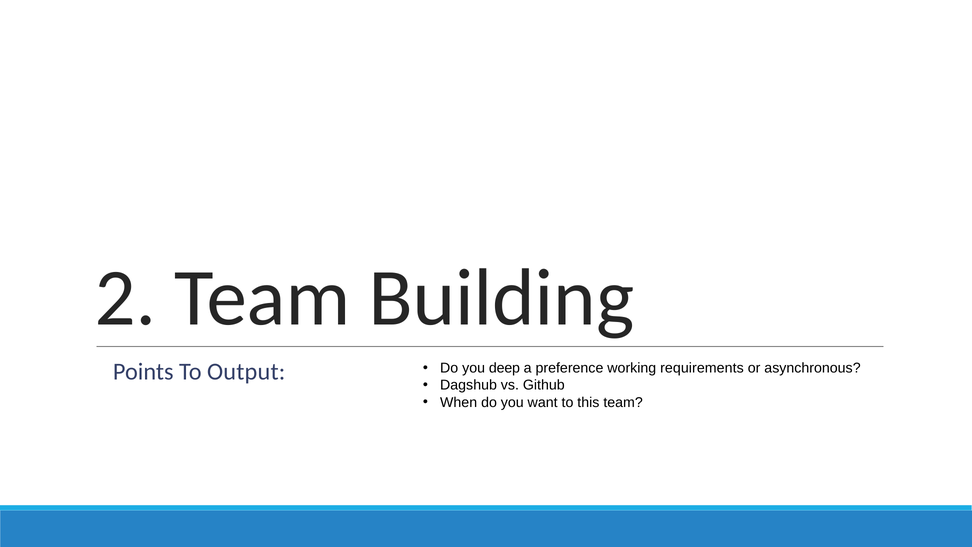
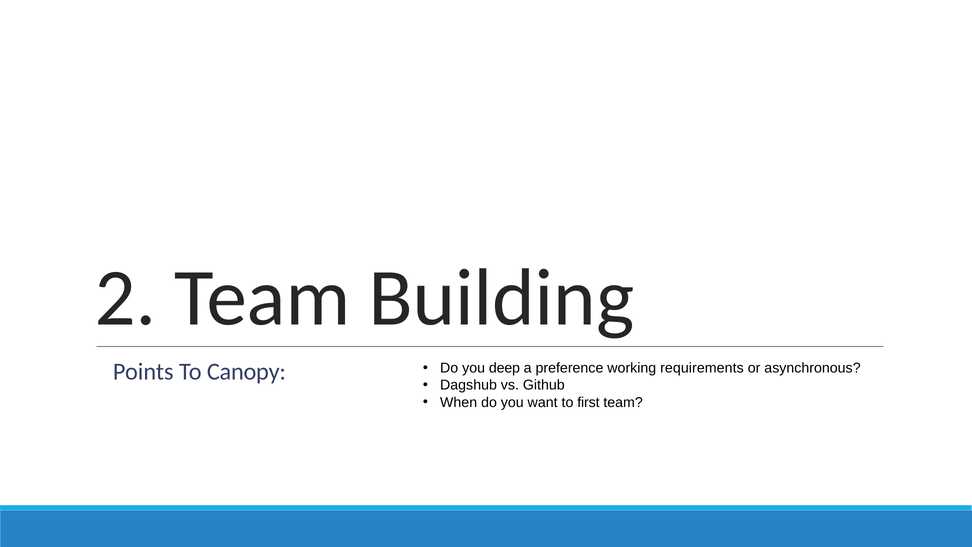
Output: Output -> Canopy (246, 372)
this: this -> first (588, 402)
